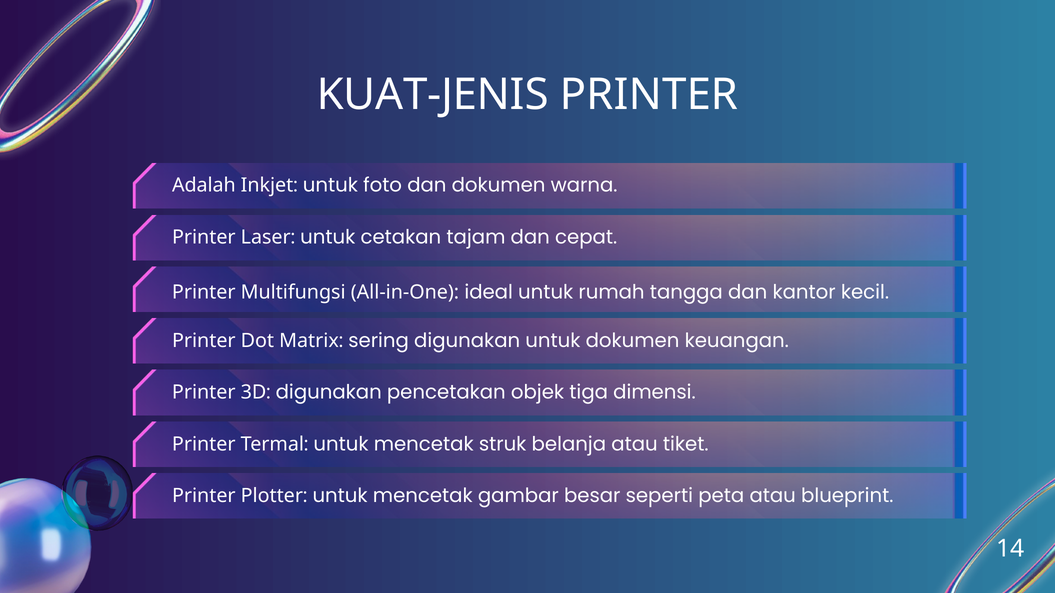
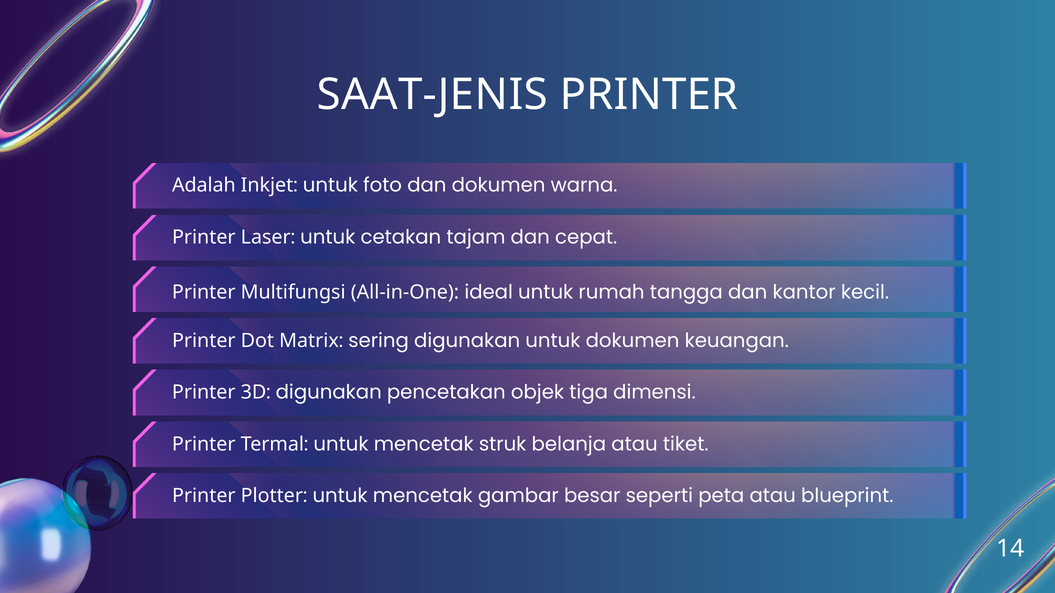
KUAT-JENIS: KUAT-JENIS -> SAAT-JENIS (432, 95)
